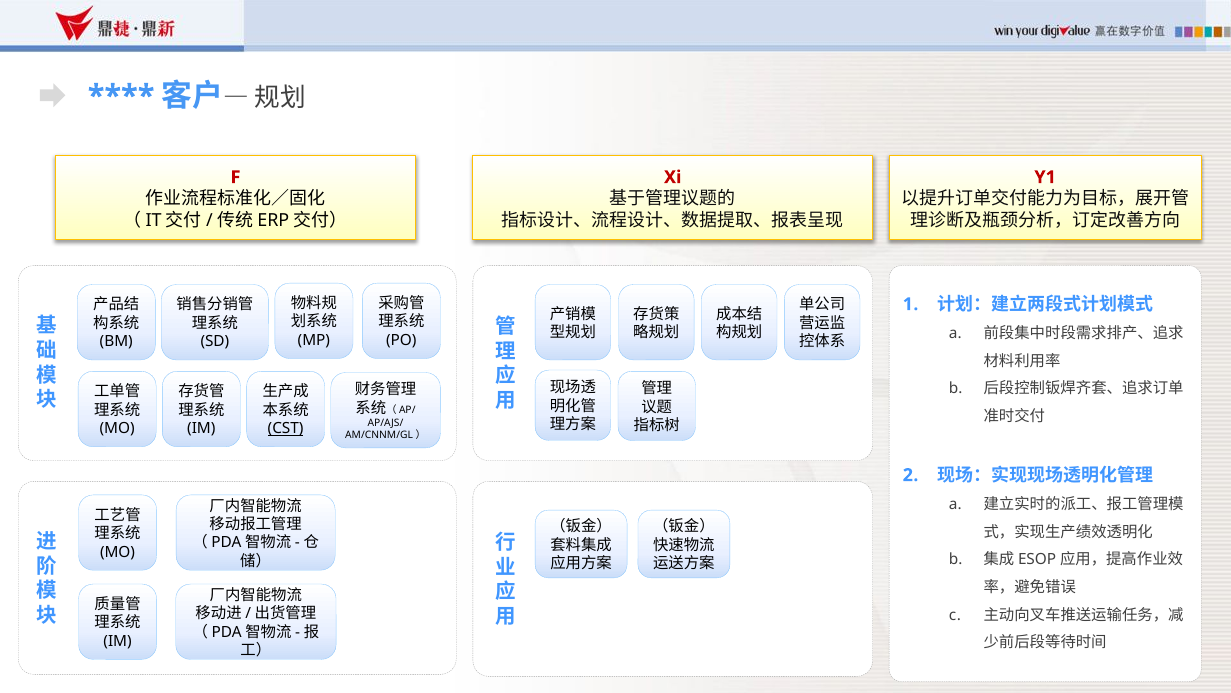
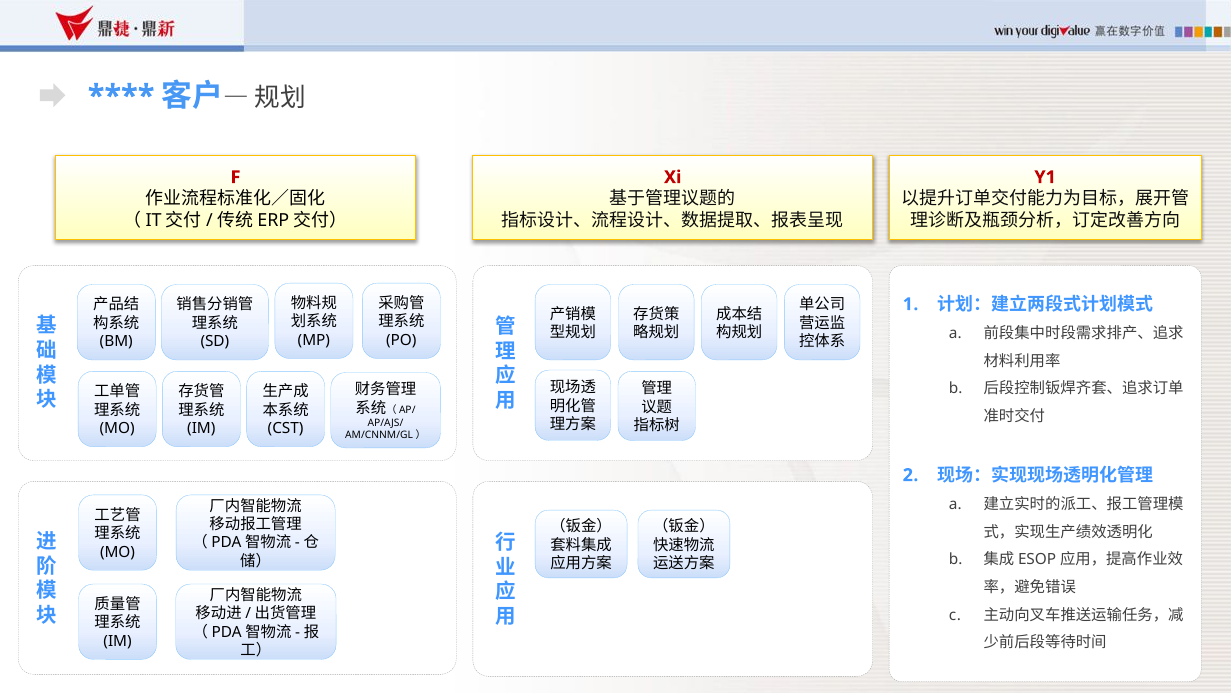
CST underline: present -> none (286, 428)
